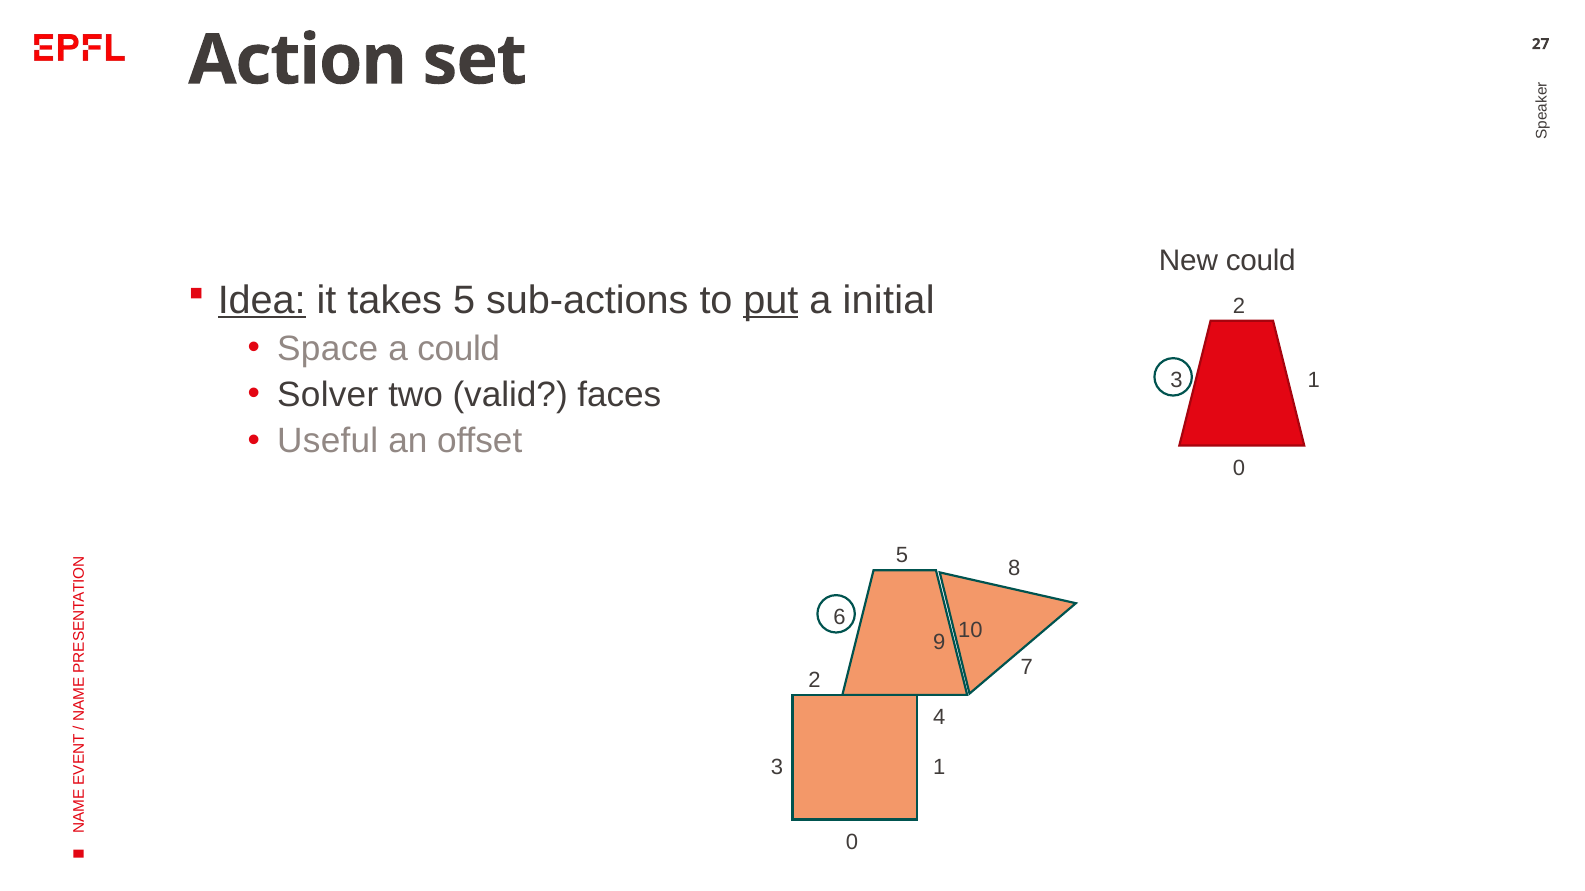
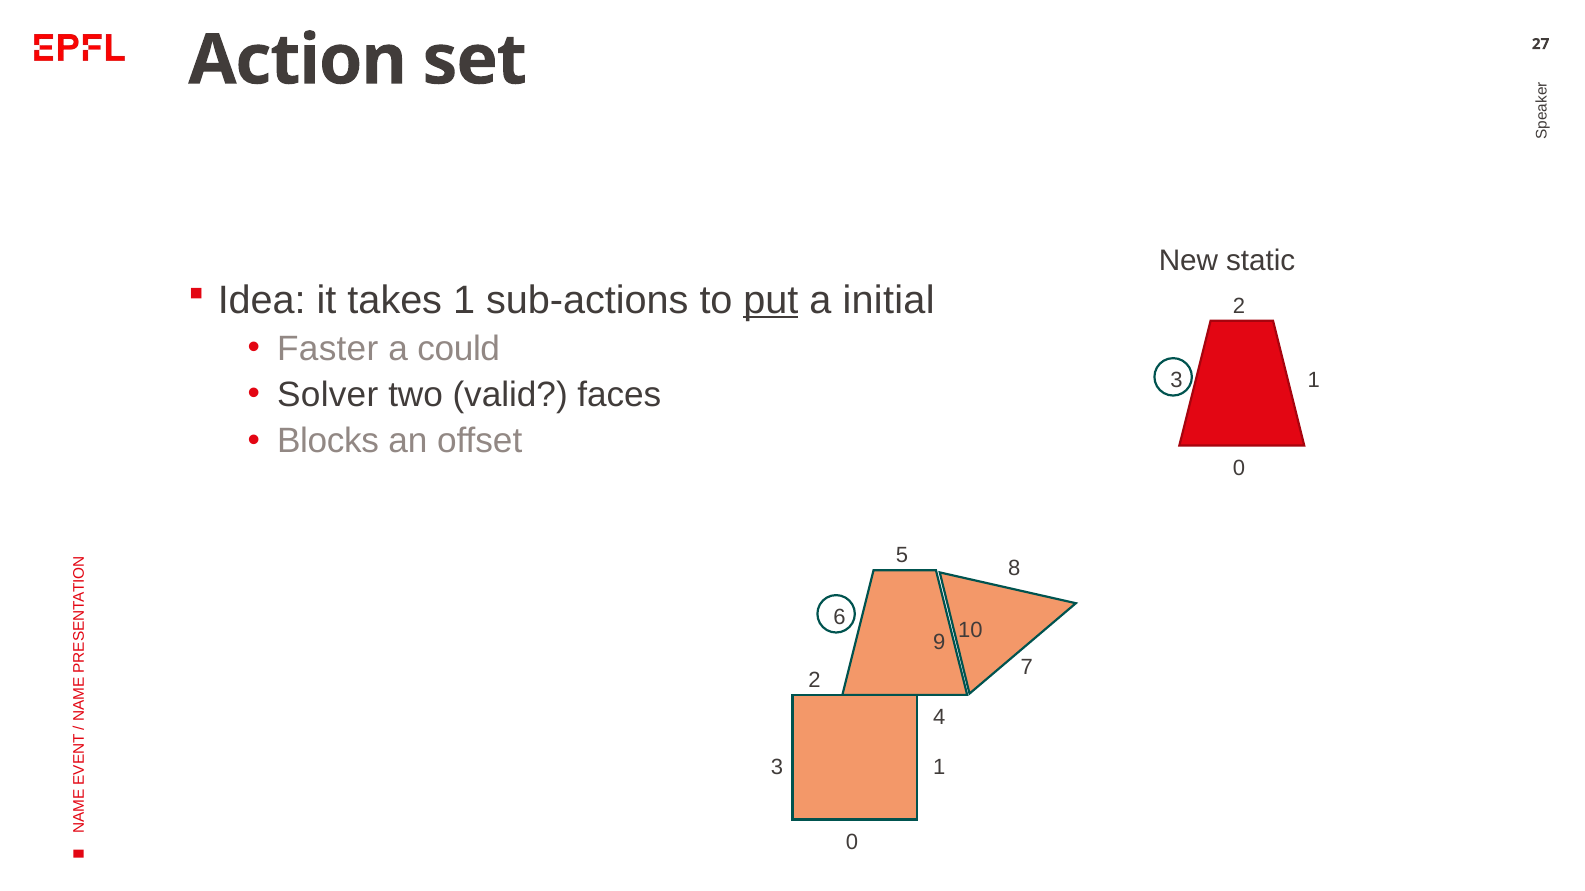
New could: could -> static (1261, 261)
Idea underline: present -> none (262, 300)
takes 5: 5 -> 1 (464, 300)
Space: Space -> Faster (328, 349)
Useful: Useful -> Blocks (328, 441)
